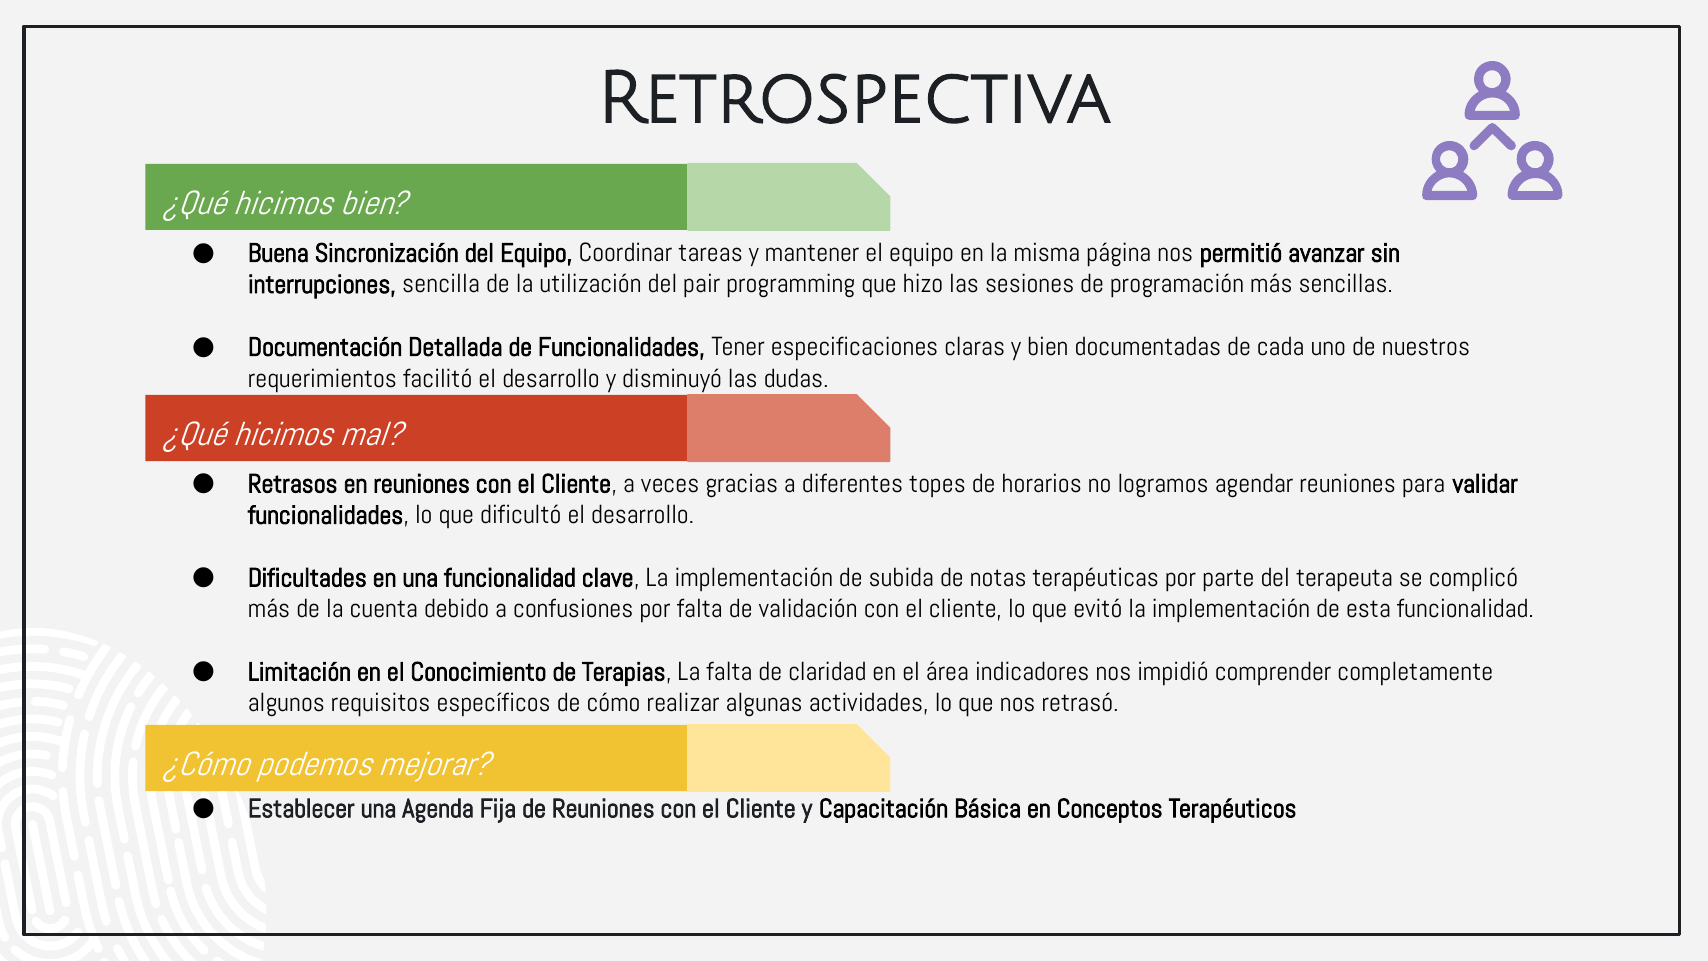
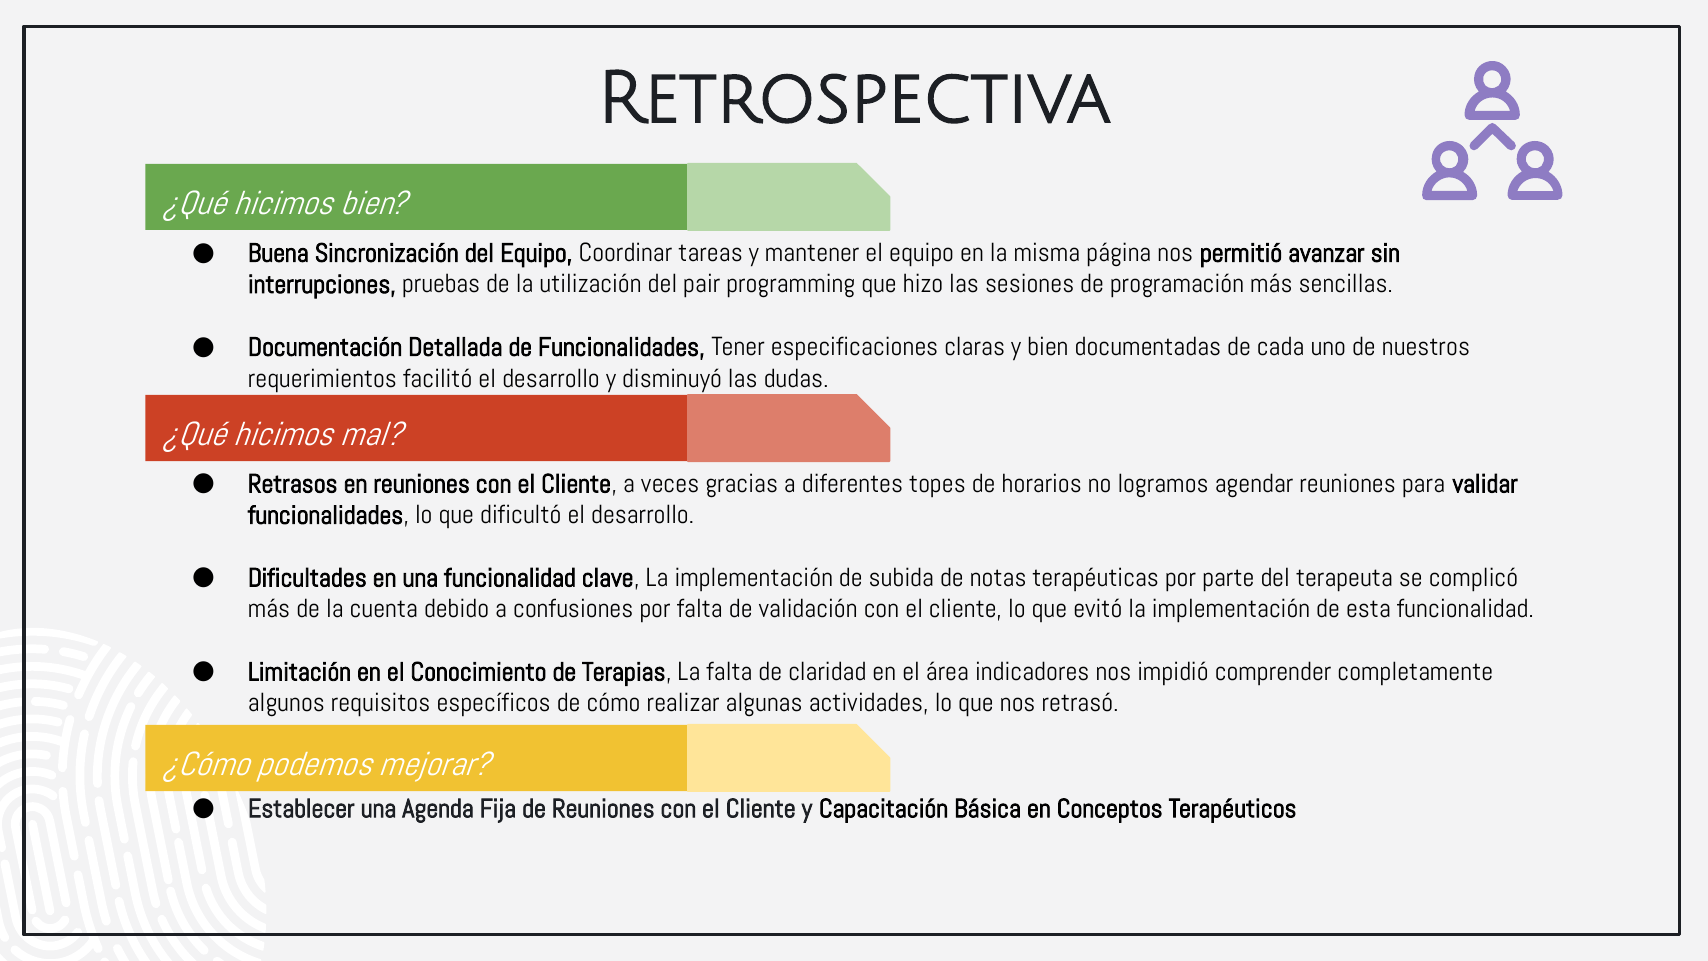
sencilla: sencilla -> pruebas (441, 284)
